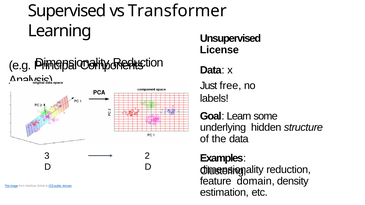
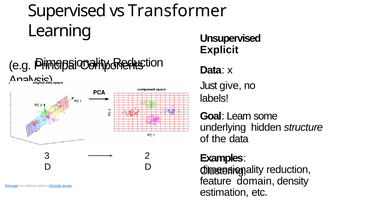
License: License -> Explicit (219, 50)
free: free -> give (231, 86)
